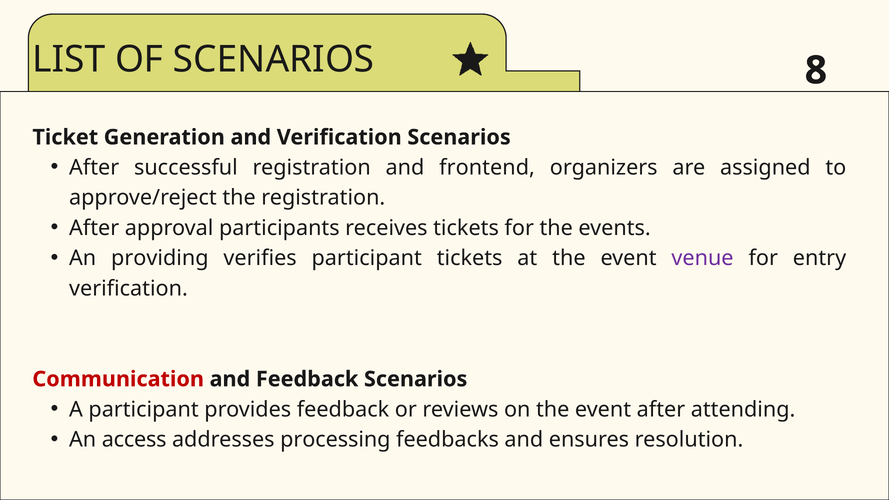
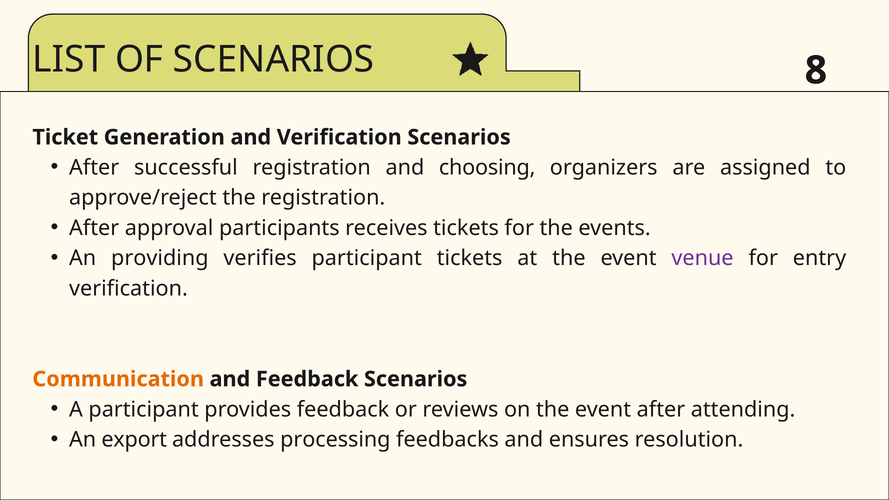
frontend: frontend -> choosing (487, 168)
Communication colour: red -> orange (118, 379)
access: access -> export (134, 440)
